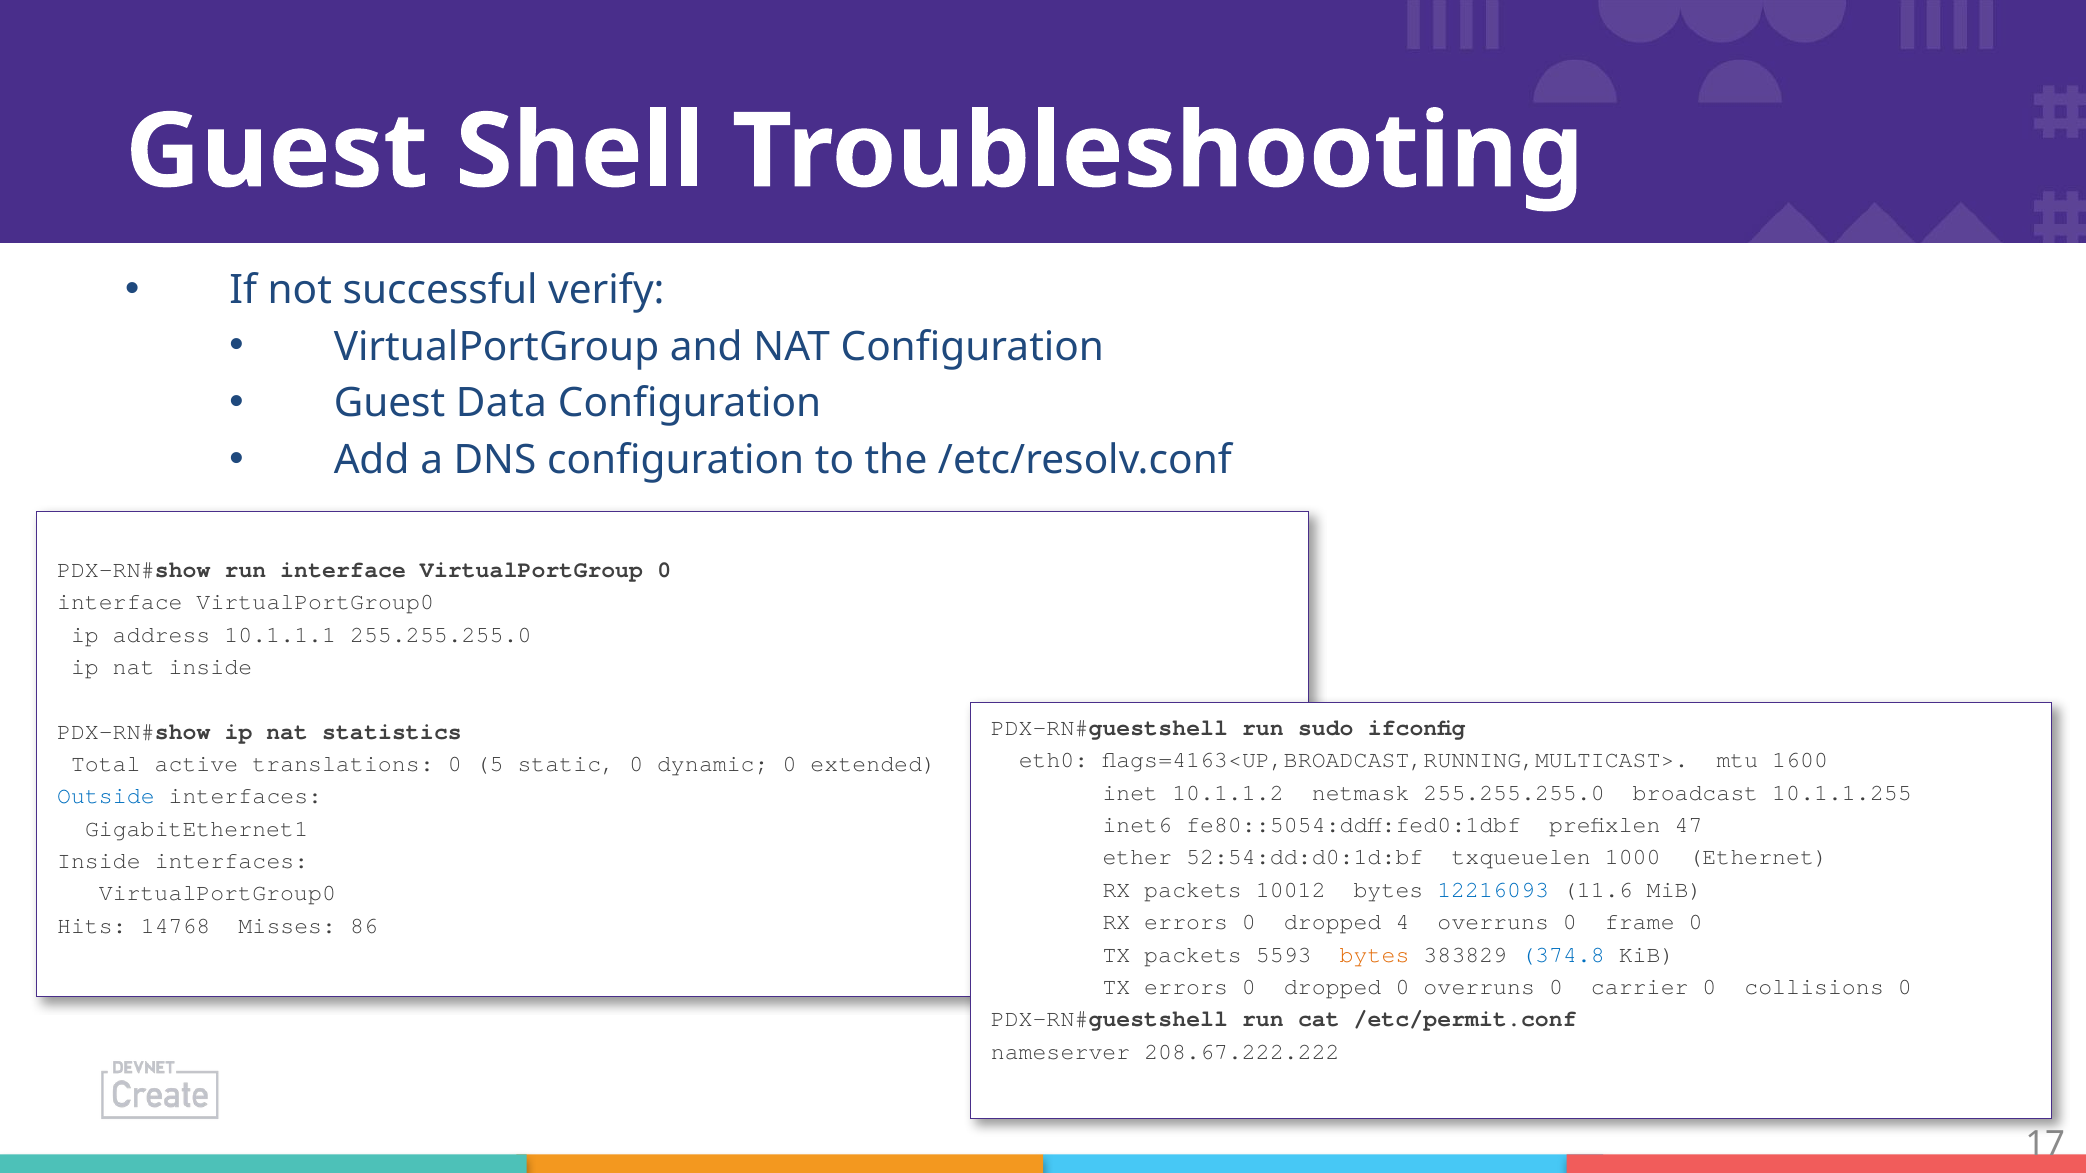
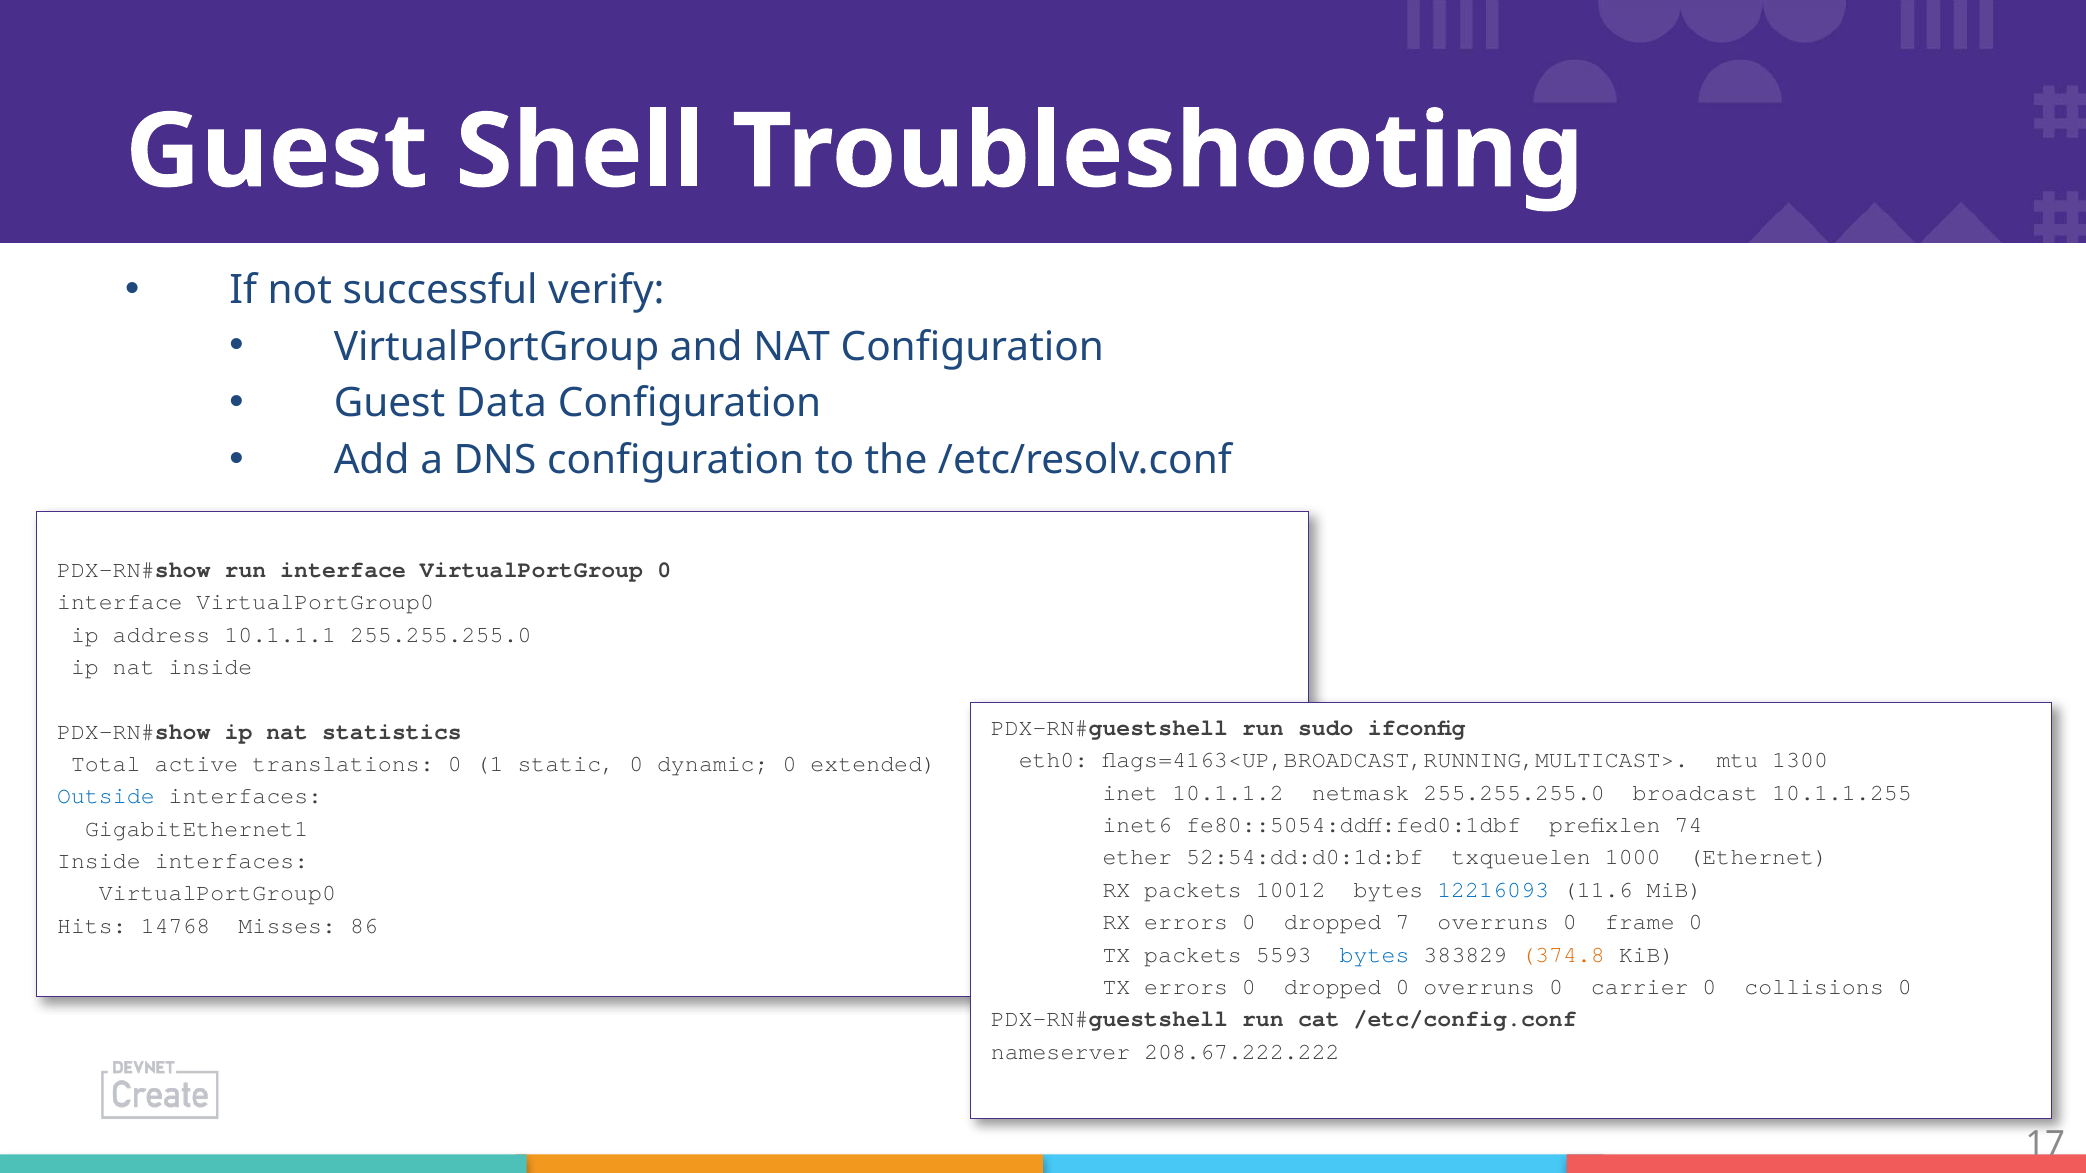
1600: 1600 -> 1300 (1800, 761)
5: 5 -> 1 (490, 764)
47: 47 -> 74 (1689, 825)
4: 4 -> 7 (1403, 922)
bytes colour: orange -> blue (1375, 955)
374.8 colour: blue -> orange (1563, 955)
/etc/permit.conf: /etc/permit.conf -> /etc/config.conf (1465, 1019)
